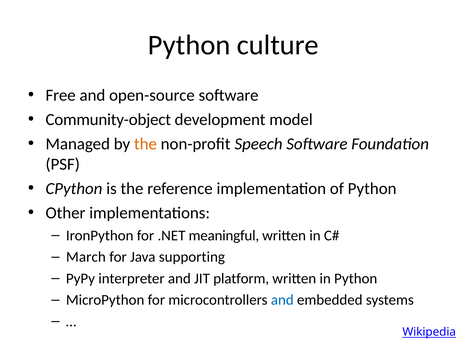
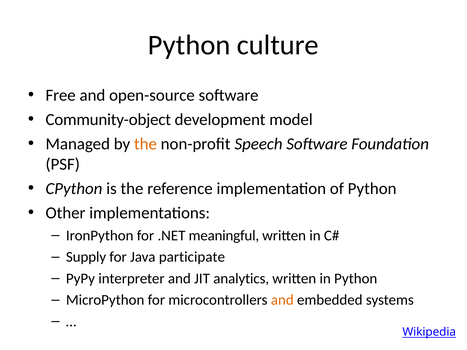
March: March -> Supply (86, 257)
supporting: supporting -> participate (192, 257)
platform: platform -> analytics (241, 279)
and colour: blue -> orange (282, 300)
